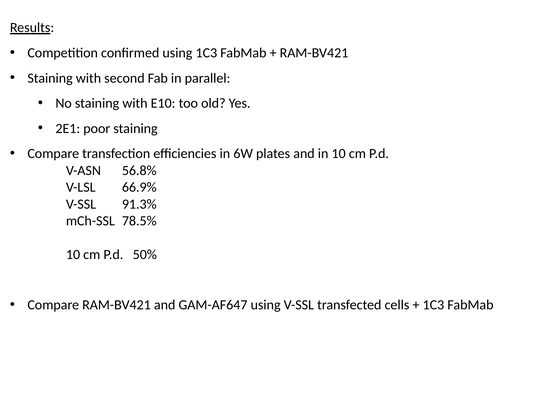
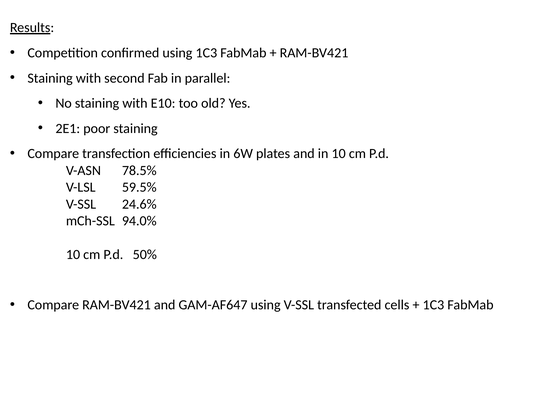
56.8%: 56.8% -> 78.5% (139, 170)
66.9%: 66.9% -> 59.5% (139, 187)
91.3%: 91.3% -> 24.6% (139, 204)
78.5%: 78.5% -> 94.0% (139, 221)
